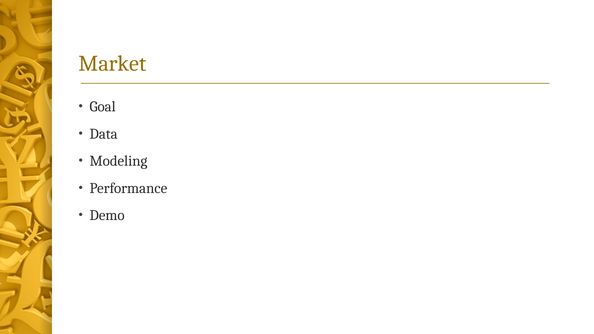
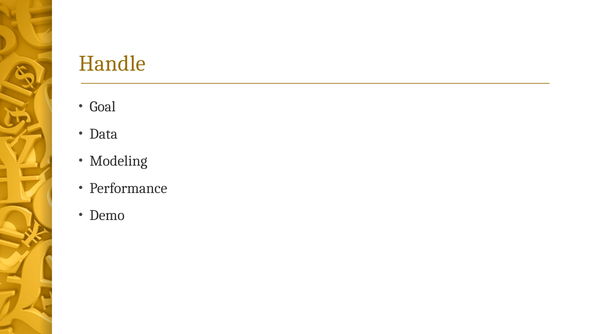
Market: Market -> Handle (112, 64)
